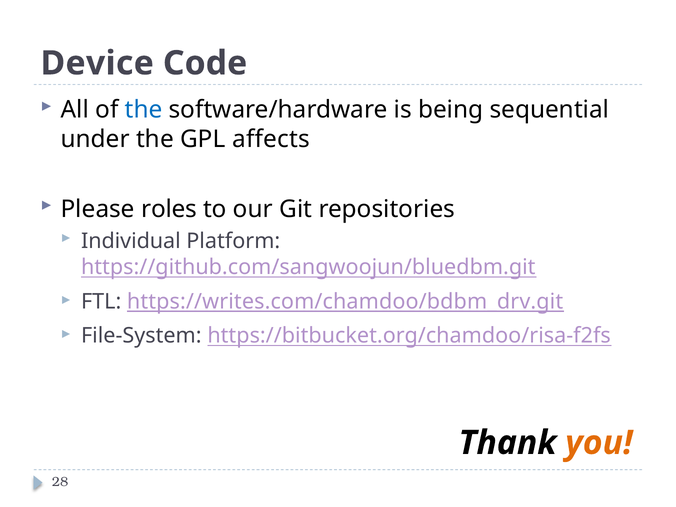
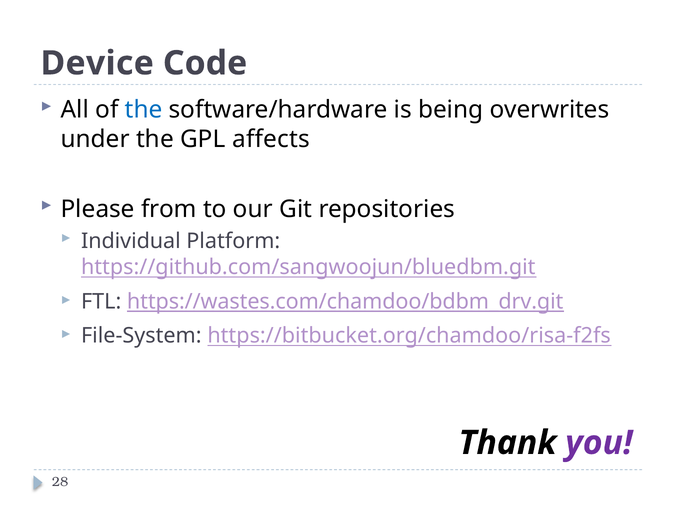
sequential: sequential -> overwrites (549, 110)
roles: roles -> from (169, 209)
https://writes.com/chamdoo/bdbm_drv.git: https://writes.com/chamdoo/bdbm_drv.git -> https://wastes.com/chamdoo/bdbm_drv.git (345, 301)
you colour: orange -> purple (599, 443)
